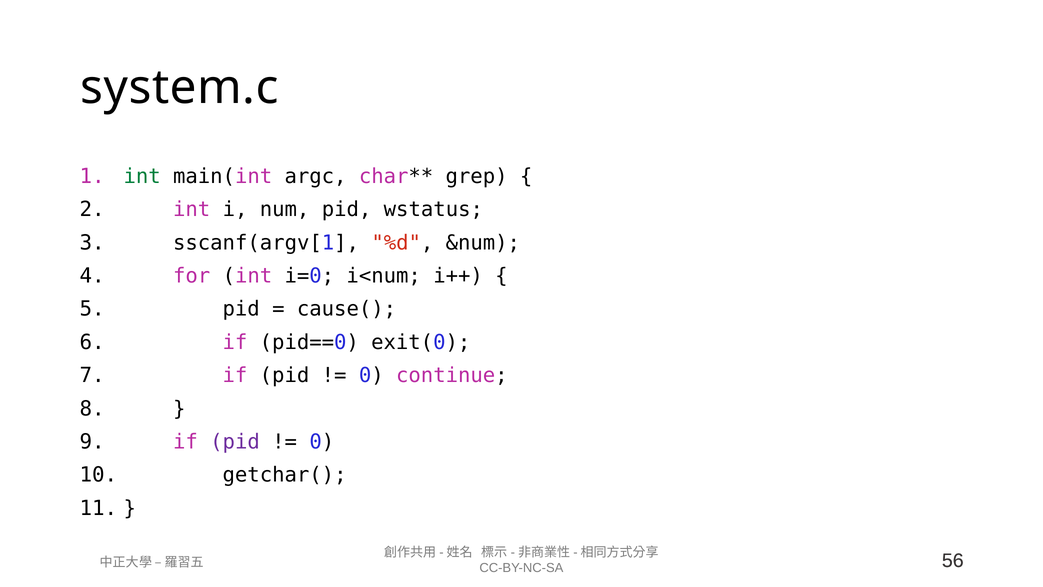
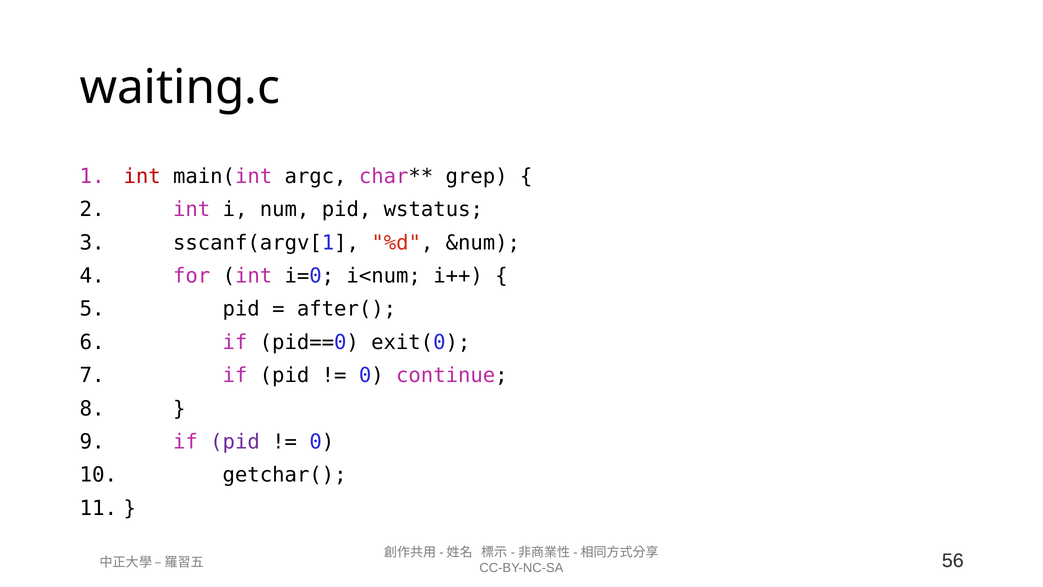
system.c: system.c -> waiting.c (180, 88)
int colour: green -> red (142, 176)
cause(: cause( -> after( (347, 309)
